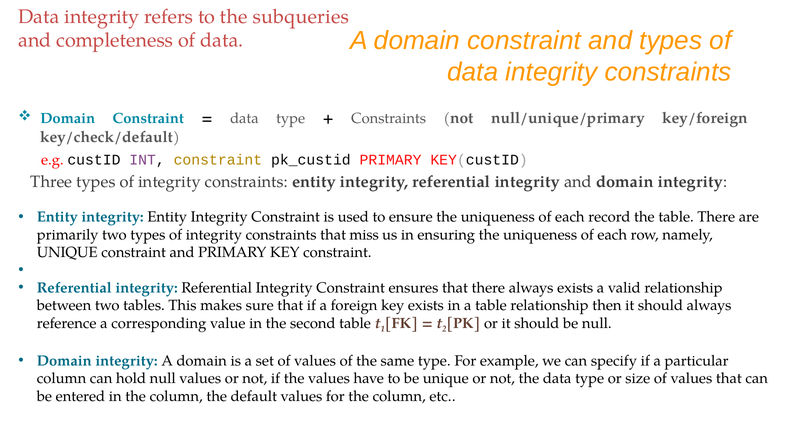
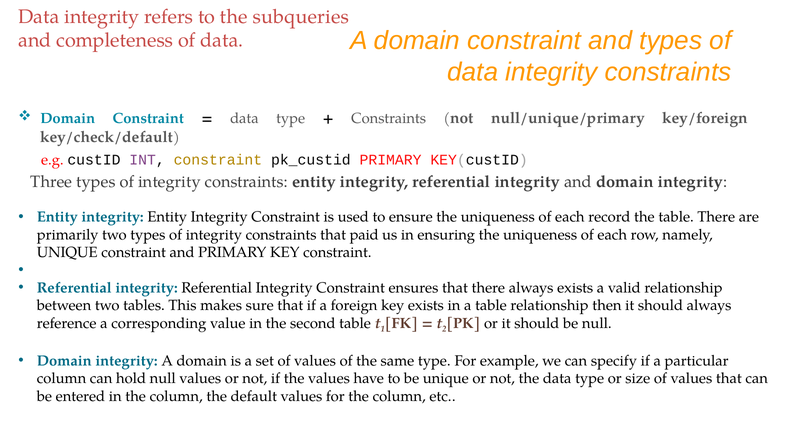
miss: miss -> paid (364, 235)
